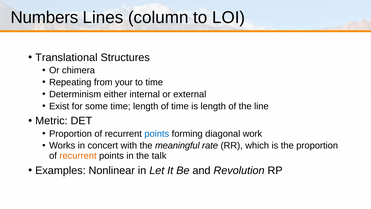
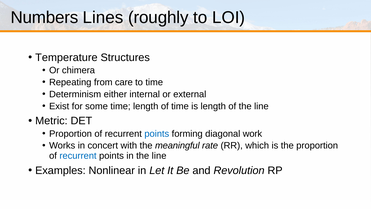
column: column -> roughly (158, 18)
Translational: Translational -> Temperature (66, 57)
your: your -> care (124, 82)
recurrent colour: orange -> blue (78, 155)
in the talk: talk -> line (159, 155)
